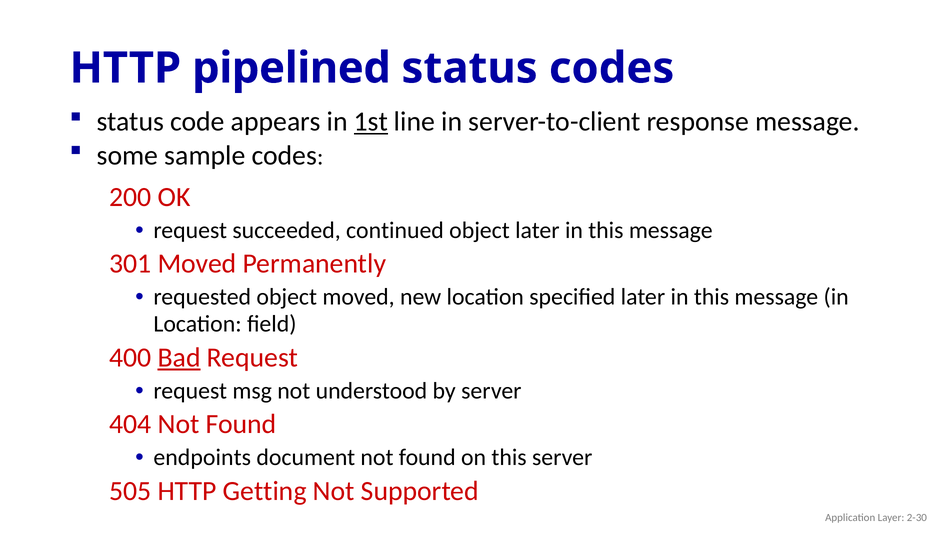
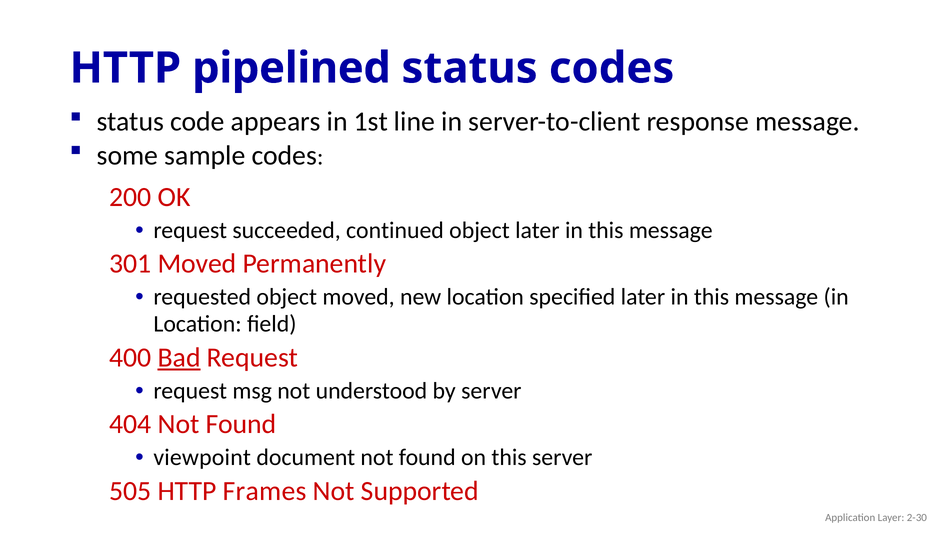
1st underline: present -> none (371, 122)
endpoints: endpoints -> viewpoint (202, 458)
Getting: Getting -> Frames (265, 491)
